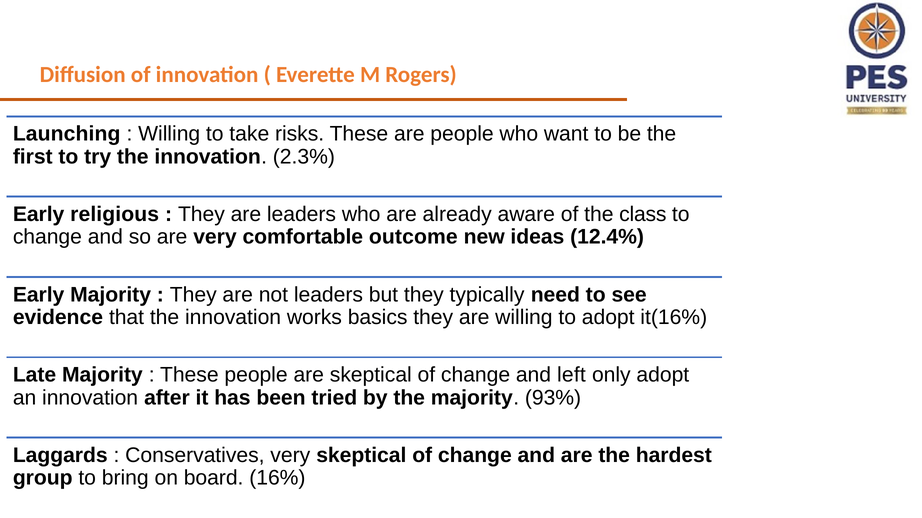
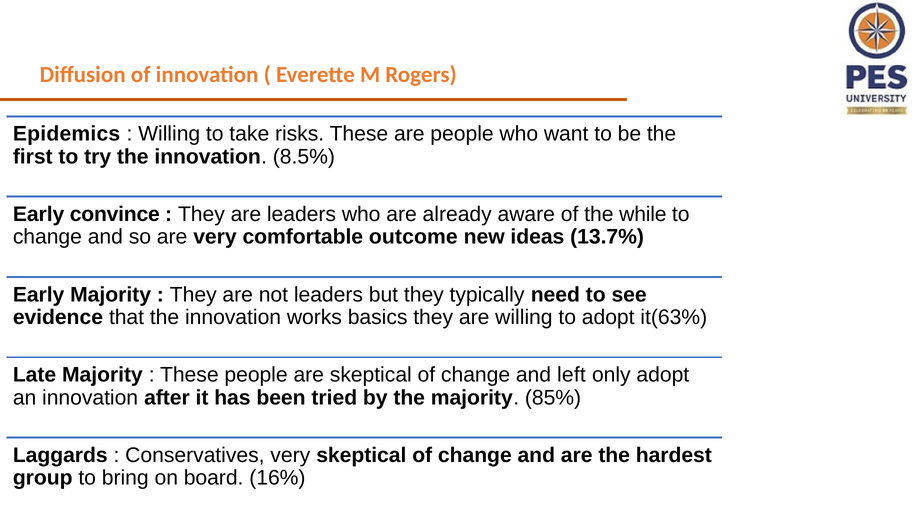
Launching: Launching -> Epidemics (67, 134)
2.3%: 2.3% -> 8.5% (304, 157)
religious: religious -> convince (115, 214)
class: class -> while (643, 214)
12.4%: 12.4% -> 13.7% (607, 237)
it(16%: it(16% -> it(63% (674, 318)
93%: 93% -> 85% (553, 398)
